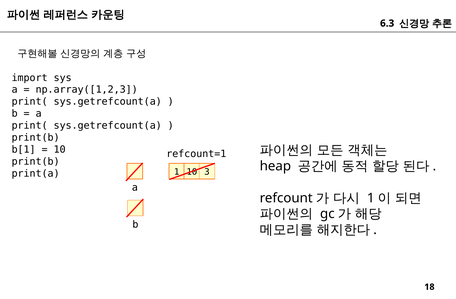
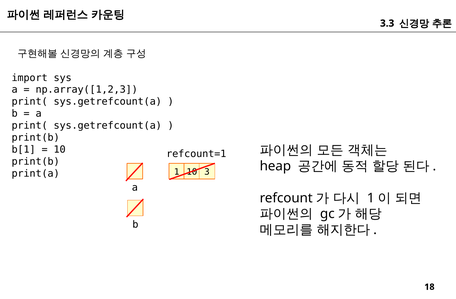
6.3: 6.3 -> 3.3 (387, 23)
